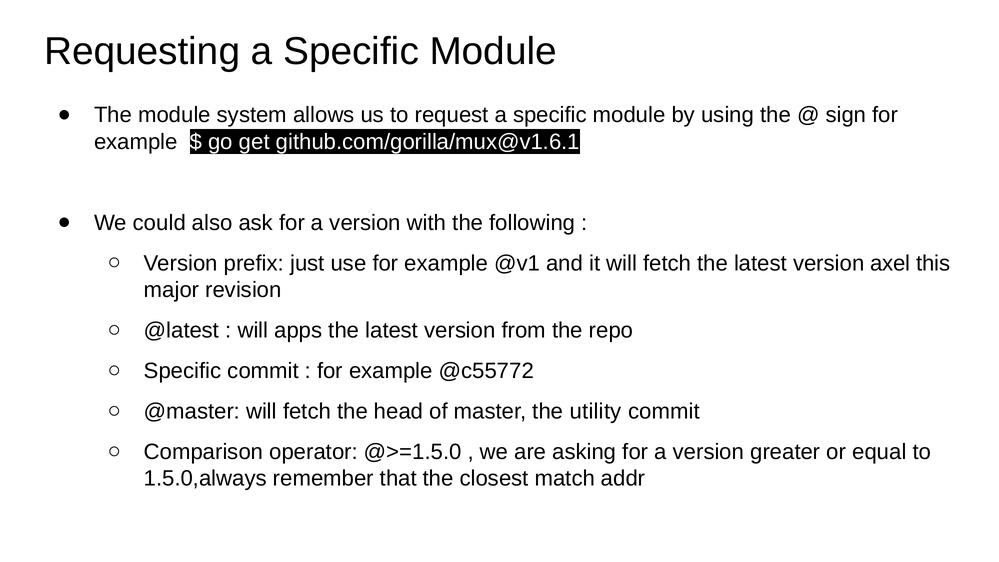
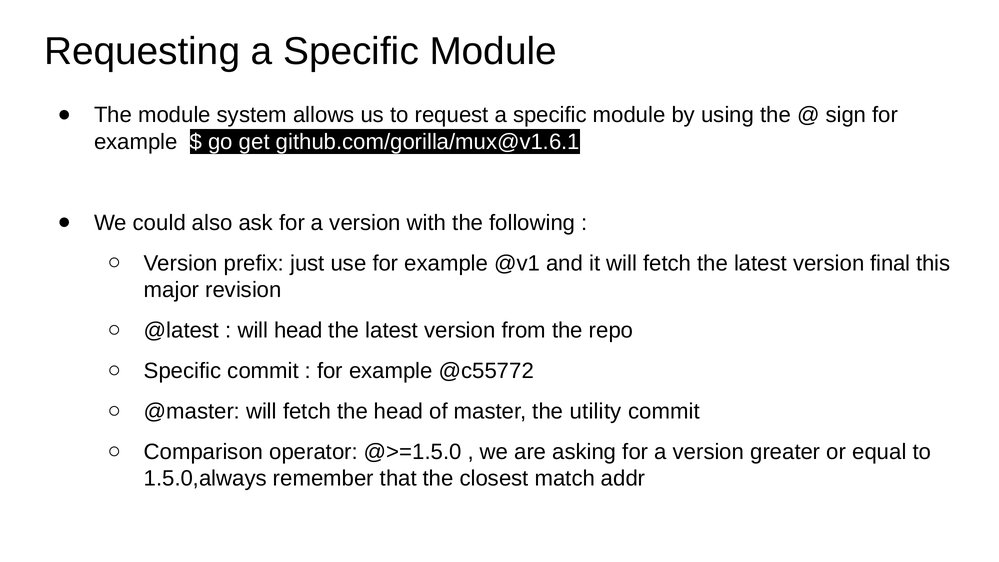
axel: axel -> final (890, 263)
will apps: apps -> head (298, 330)
